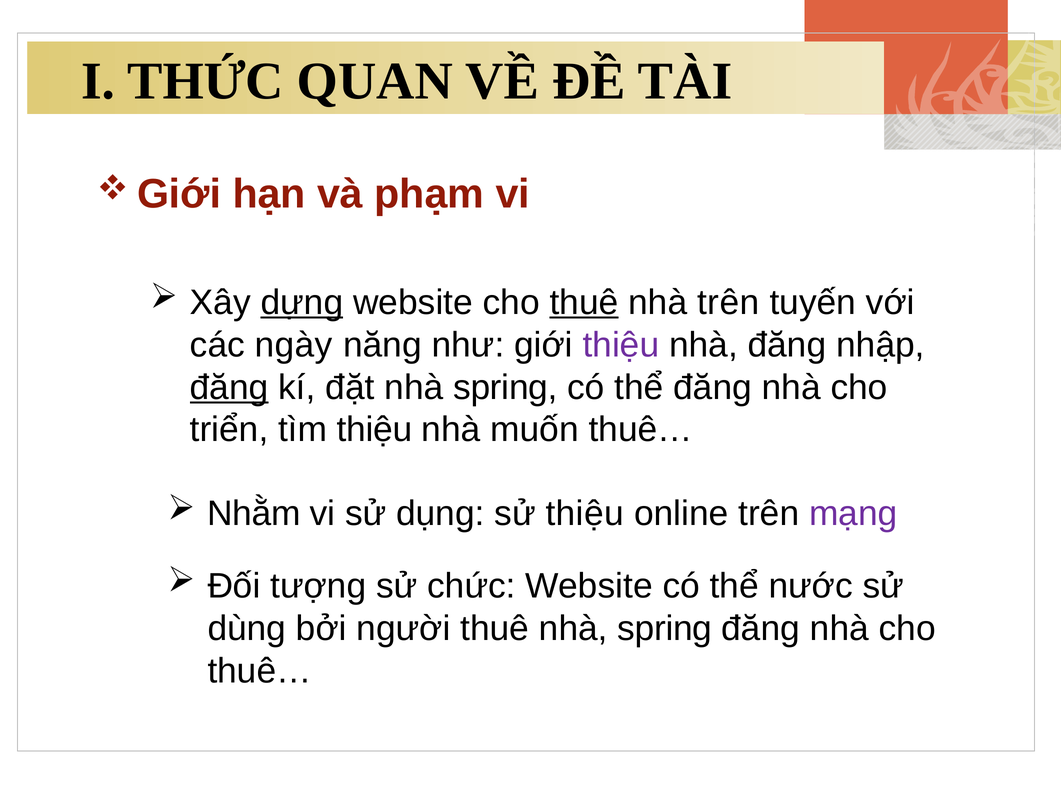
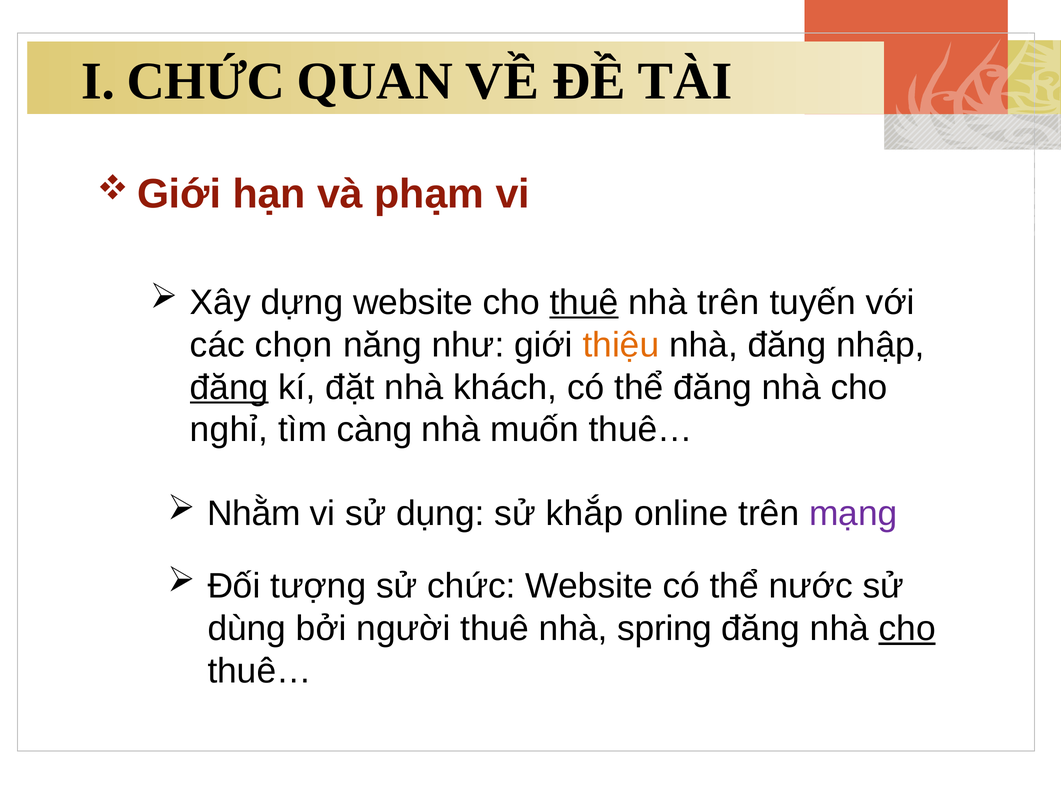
I THỨC: THỨC -> CHỨC (206, 81)
dựng underline: present -> none (302, 302)
ngày: ngày -> chọn (294, 345)
thiệu colour: purple -> orange (621, 345)
đặt nhà spring: spring -> khách (505, 387)
triển: triển -> nghỉ (229, 430)
tìm thiệu: thiệu -> càng (375, 430)
sử thiệu: thiệu -> khắp (585, 514)
cho underline: none -> present (907, 628)
